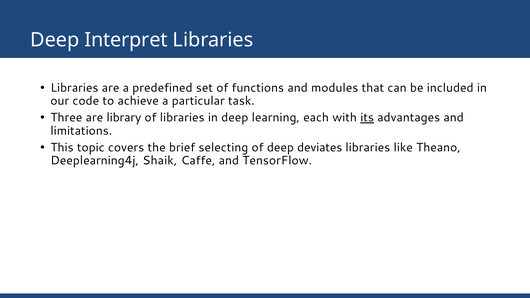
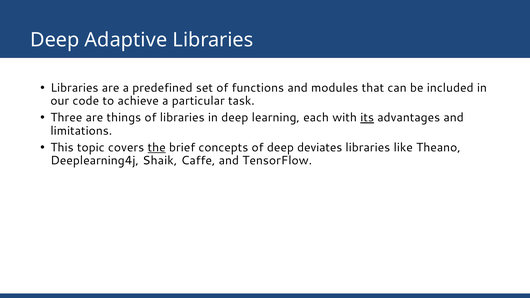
Interpret: Interpret -> Adaptive (126, 40)
library: library -> things (124, 118)
the underline: none -> present (157, 148)
selecting: selecting -> concepts (223, 148)
